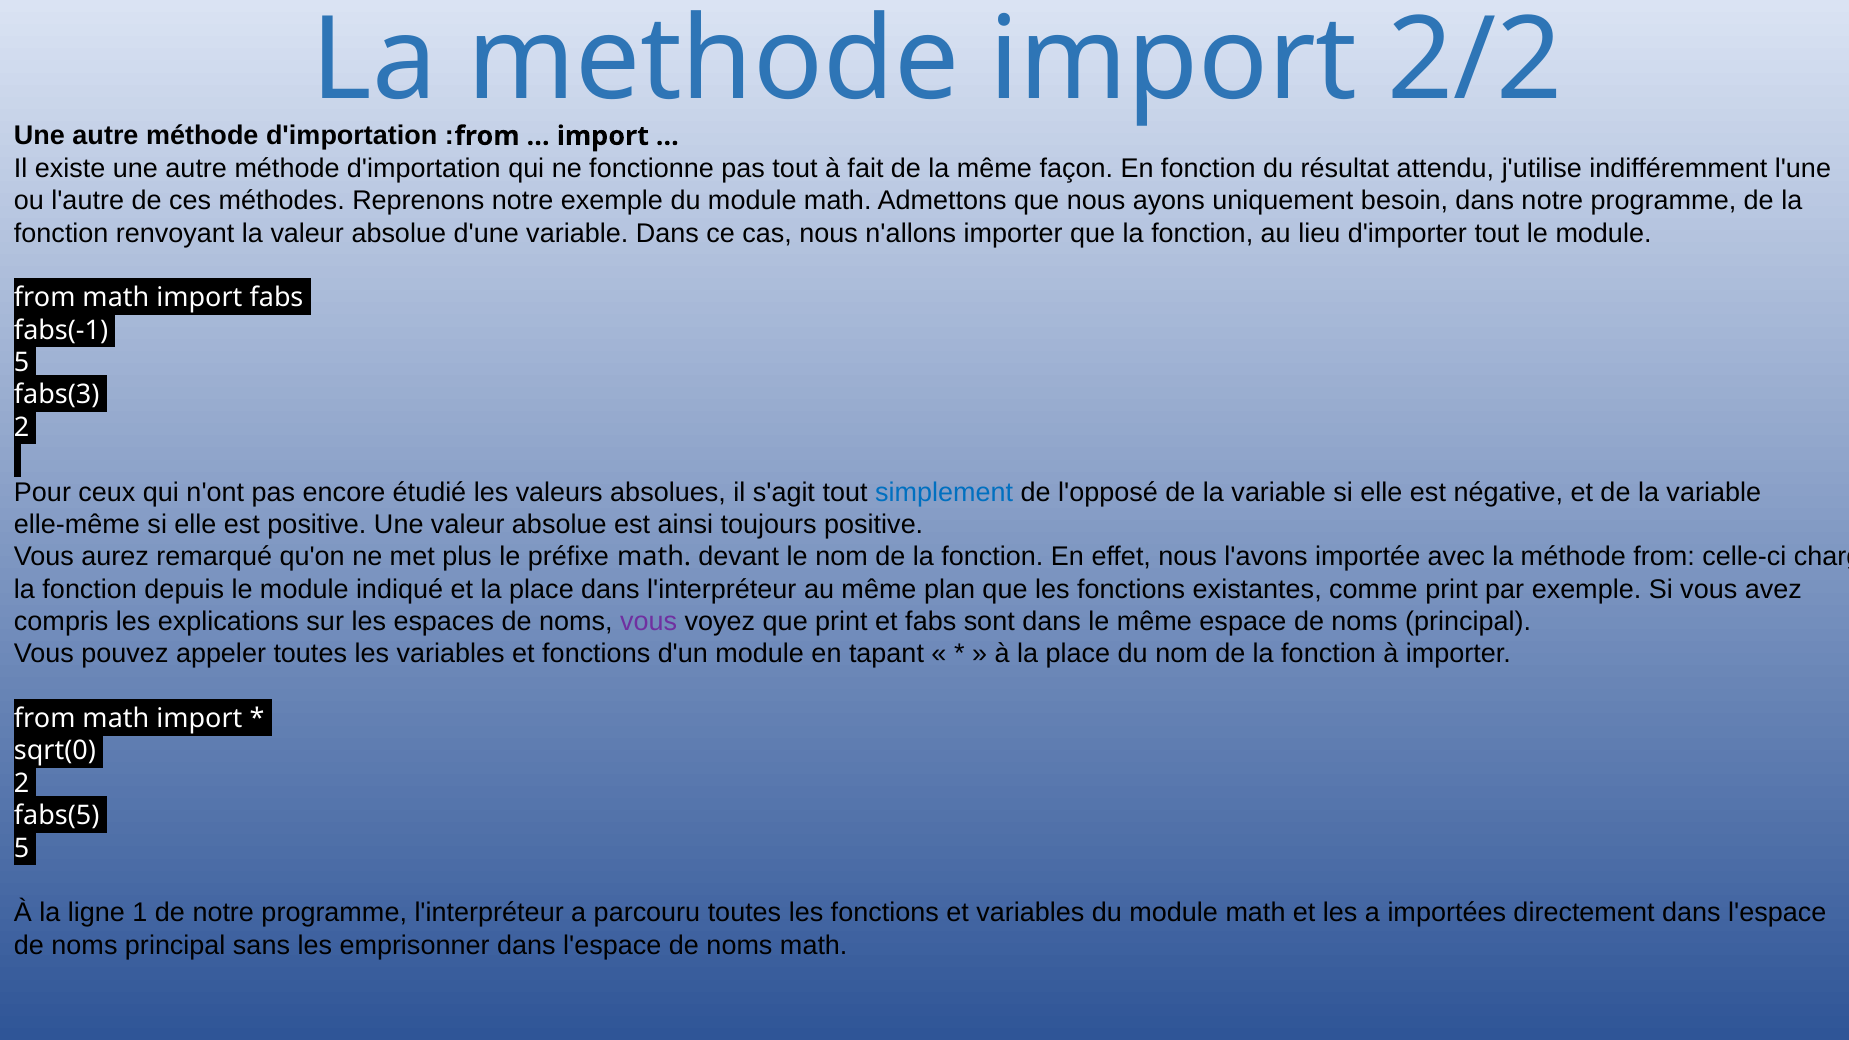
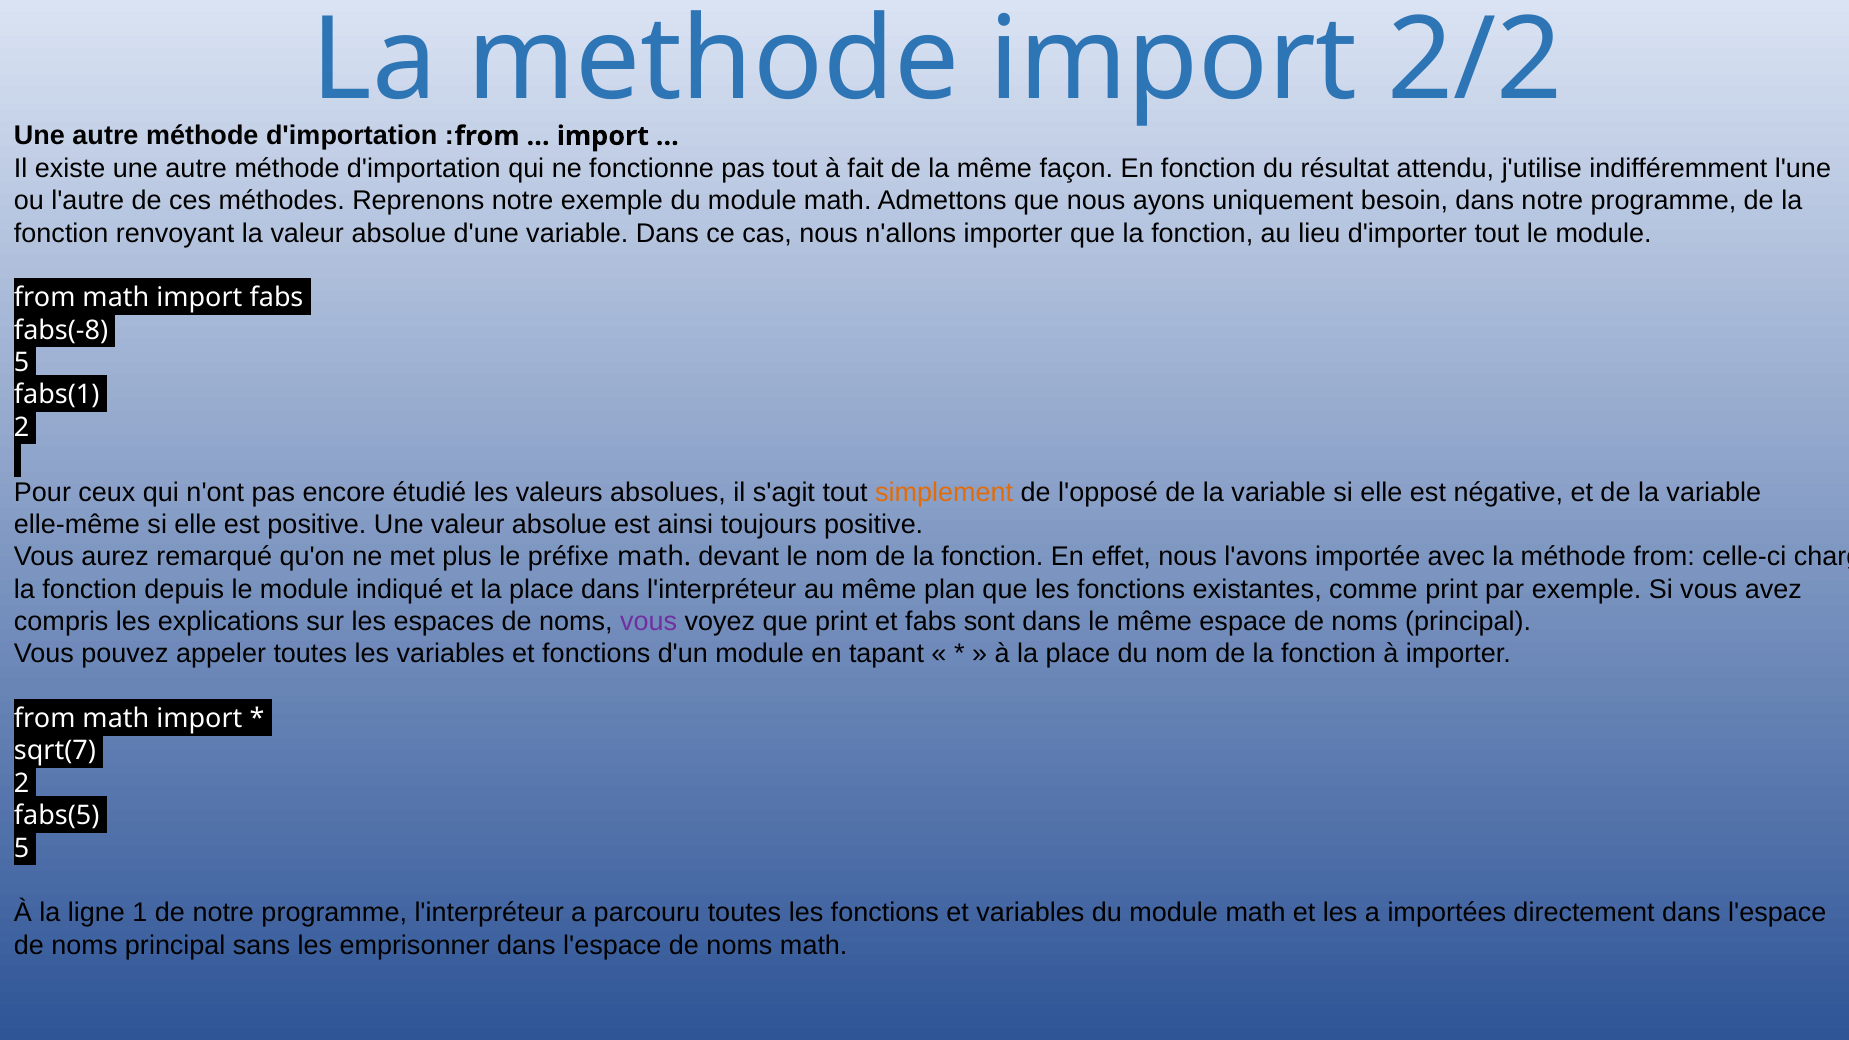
fabs(-1: fabs(-1 -> fabs(-8 (61, 330)
fabs(3: fabs(3 -> fabs(1 (57, 395)
simplement colour: blue -> orange (944, 492)
sqrt(0: sqrt(0 -> sqrt(7 (55, 751)
